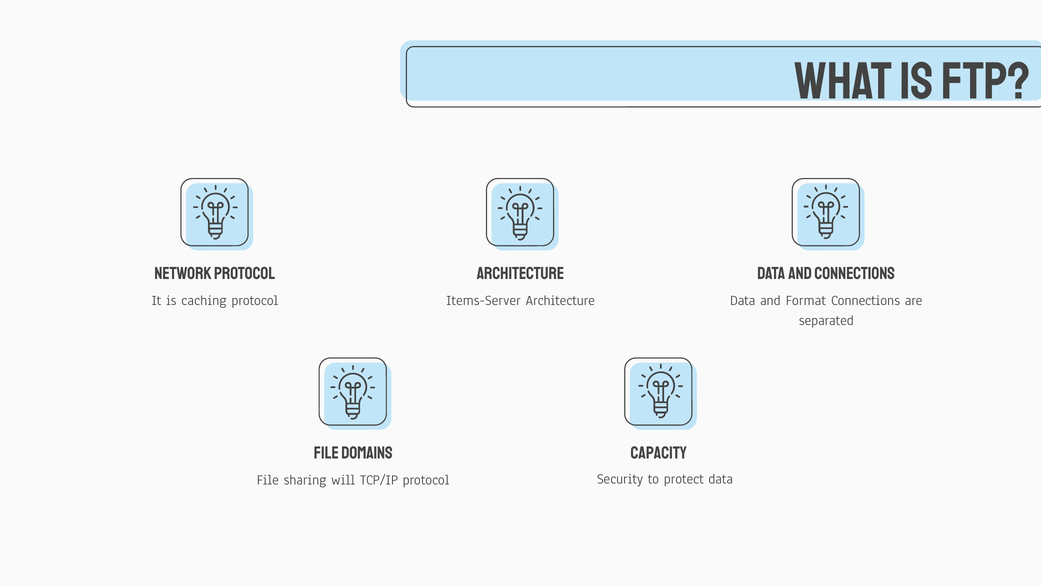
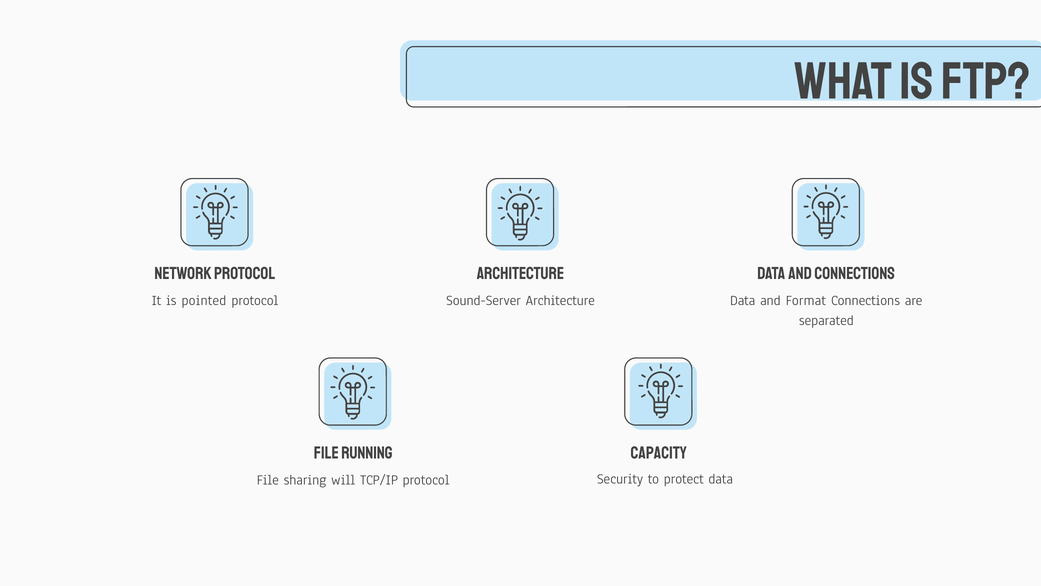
caching: caching -> pointed (204, 300)
Items-Server: Items-Server -> Sound-Server (484, 300)
DOMAINS: DOMAINS -> RUNNING (367, 453)
